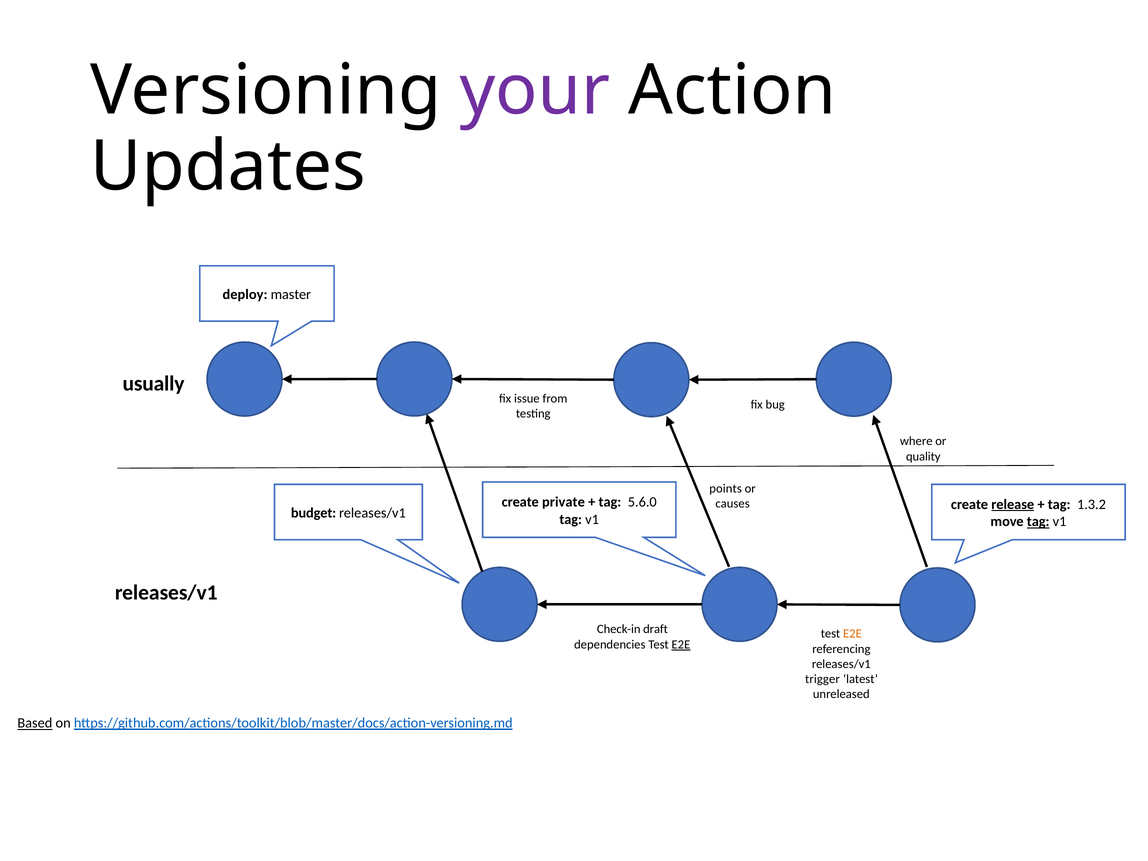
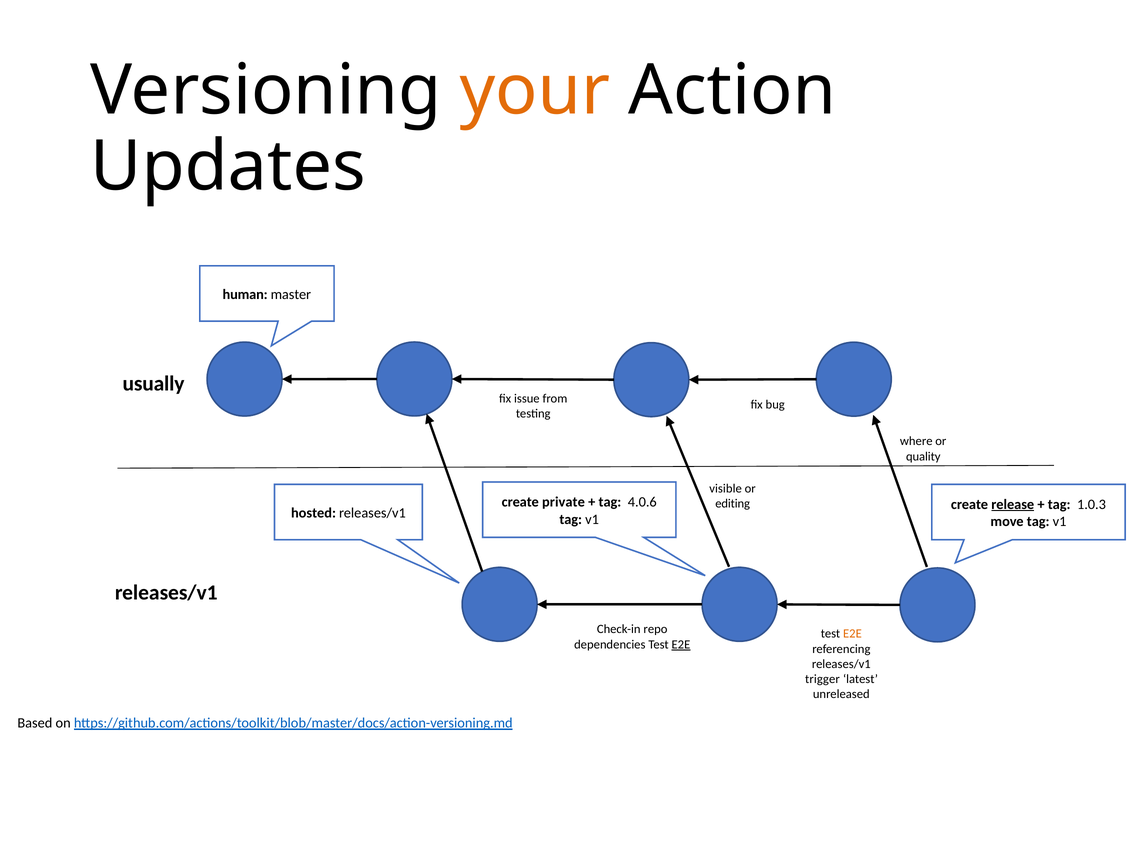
your colour: purple -> orange (535, 91)
deploy: deploy -> human (245, 294)
points: points -> visible (726, 488)
5.6.0: 5.6.0 -> 4.0.6 (642, 502)
causes: causes -> editing (733, 504)
1.3.2: 1.3.2 -> 1.0.3 (1091, 504)
budget: budget -> hosted (313, 513)
tag underline: present -> none (1038, 522)
draft: draft -> repo (655, 629)
Based underline: present -> none (35, 723)
